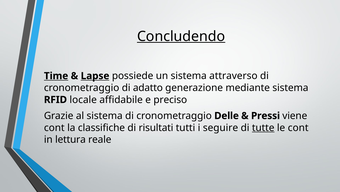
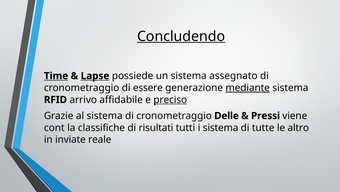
attraverso: attraverso -> assegnato (233, 76)
adatto: adatto -> essere (148, 87)
mediante underline: none -> present (248, 87)
locale: locale -> arrivo (83, 99)
preciso underline: none -> present (170, 99)
i seguire: seguire -> sistema (221, 127)
tutte underline: present -> none (263, 127)
le cont: cont -> altro (298, 127)
lettura: lettura -> inviate (70, 139)
